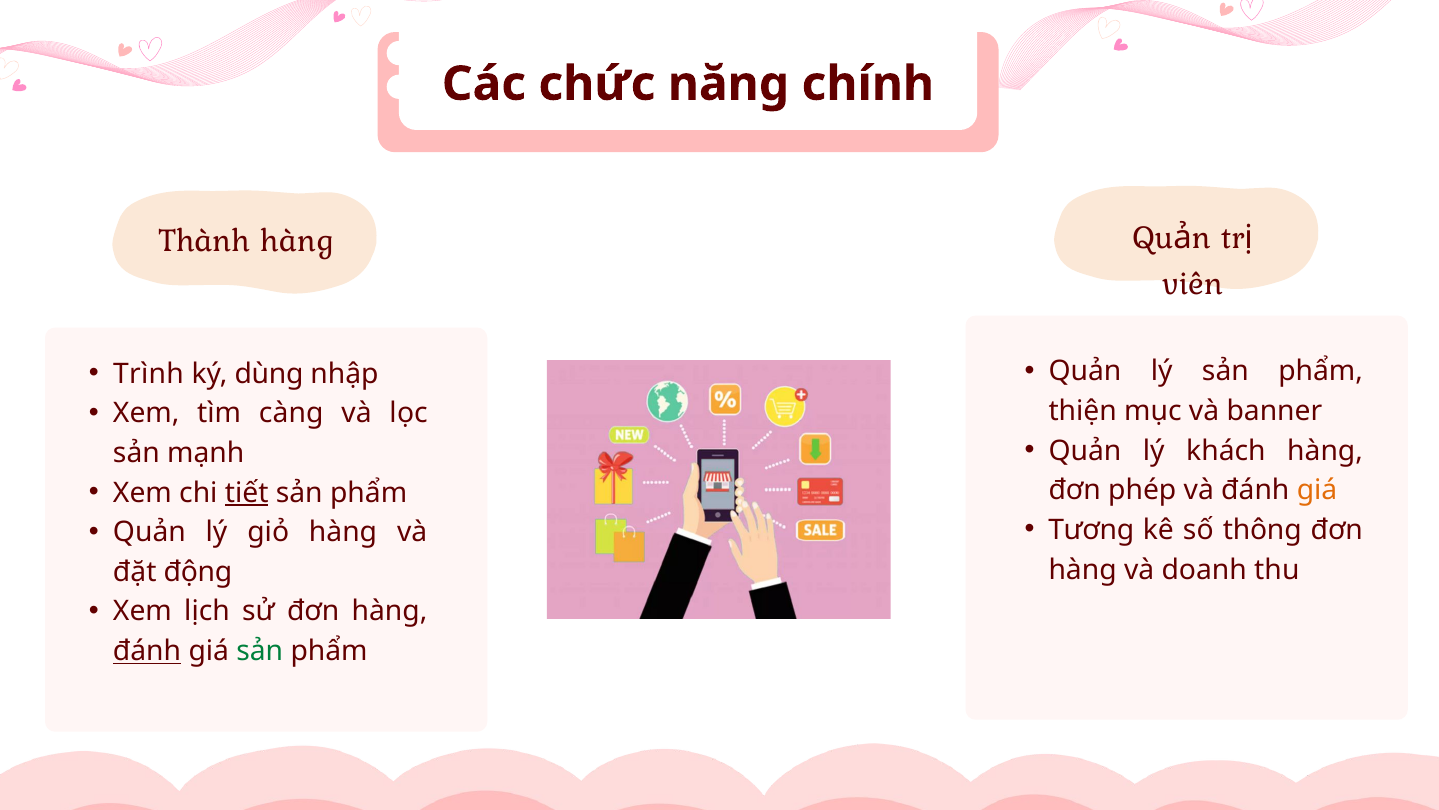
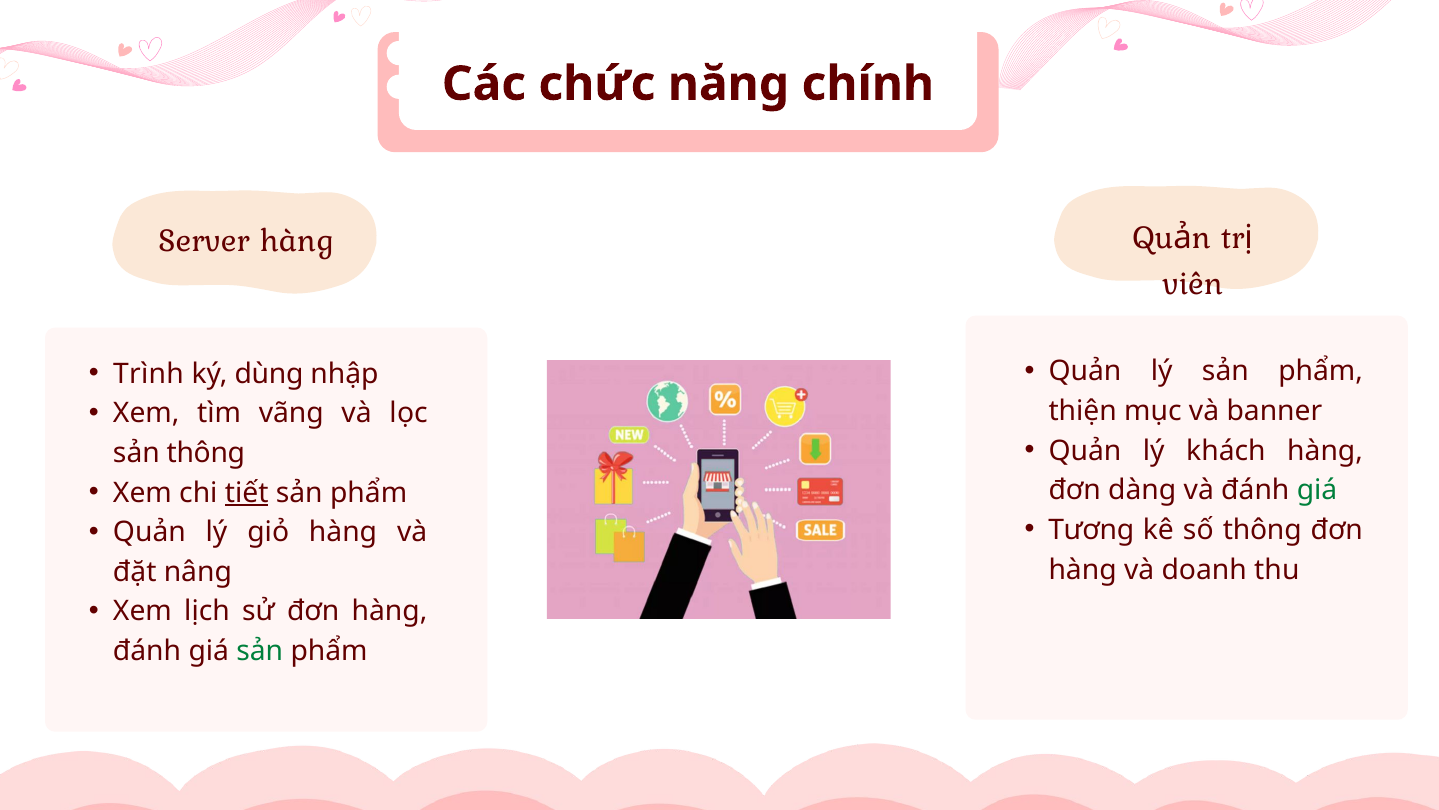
Thành: Thành -> Server (204, 241)
càng: càng -> vãng (291, 413)
sản mạnh: mạnh -> thông (206, 453)
phép: phép -> dàng (1142, 490)
giá colour: orange -> green (1317, 490)
động: động -> nâng (198, 572)
đánh underline: present -> none (147, 651)
